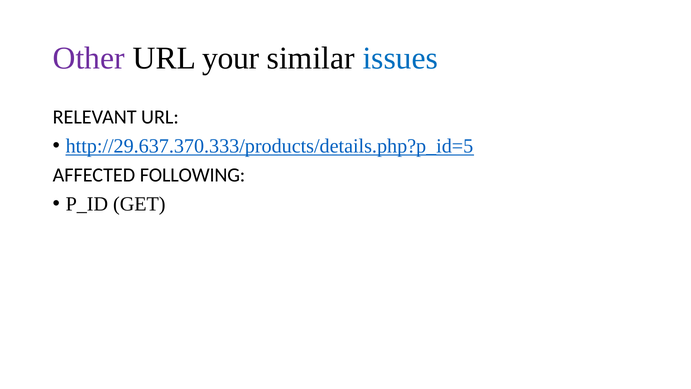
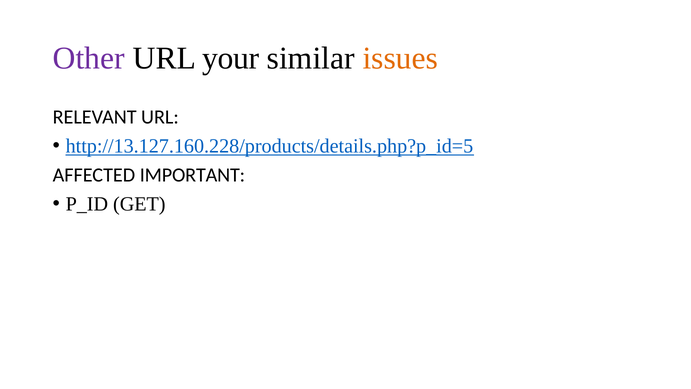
issues colour: blue -> orange (400, 58)
http://29.637.370.333/products/details.php?p_id=5: http://29.637.370.333/products/details.php?p_id=5 -> http://13.127.160.228/products/details.php?p_id=5 (269, 146)
FOLLOWING: FOLLOWING -> IMPORTANT (192, 175)
